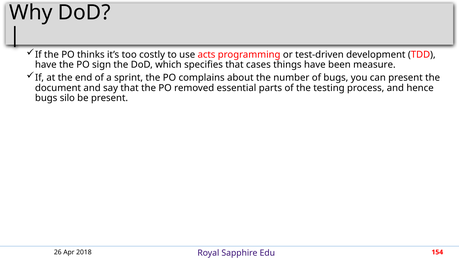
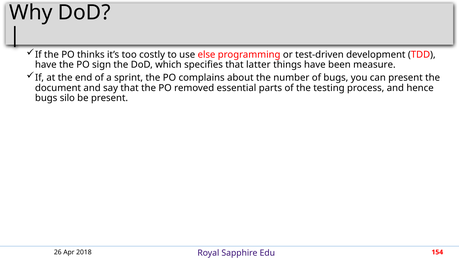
acts: acts -> else (207, 55)
cases: cases -> latter (258, 65)
